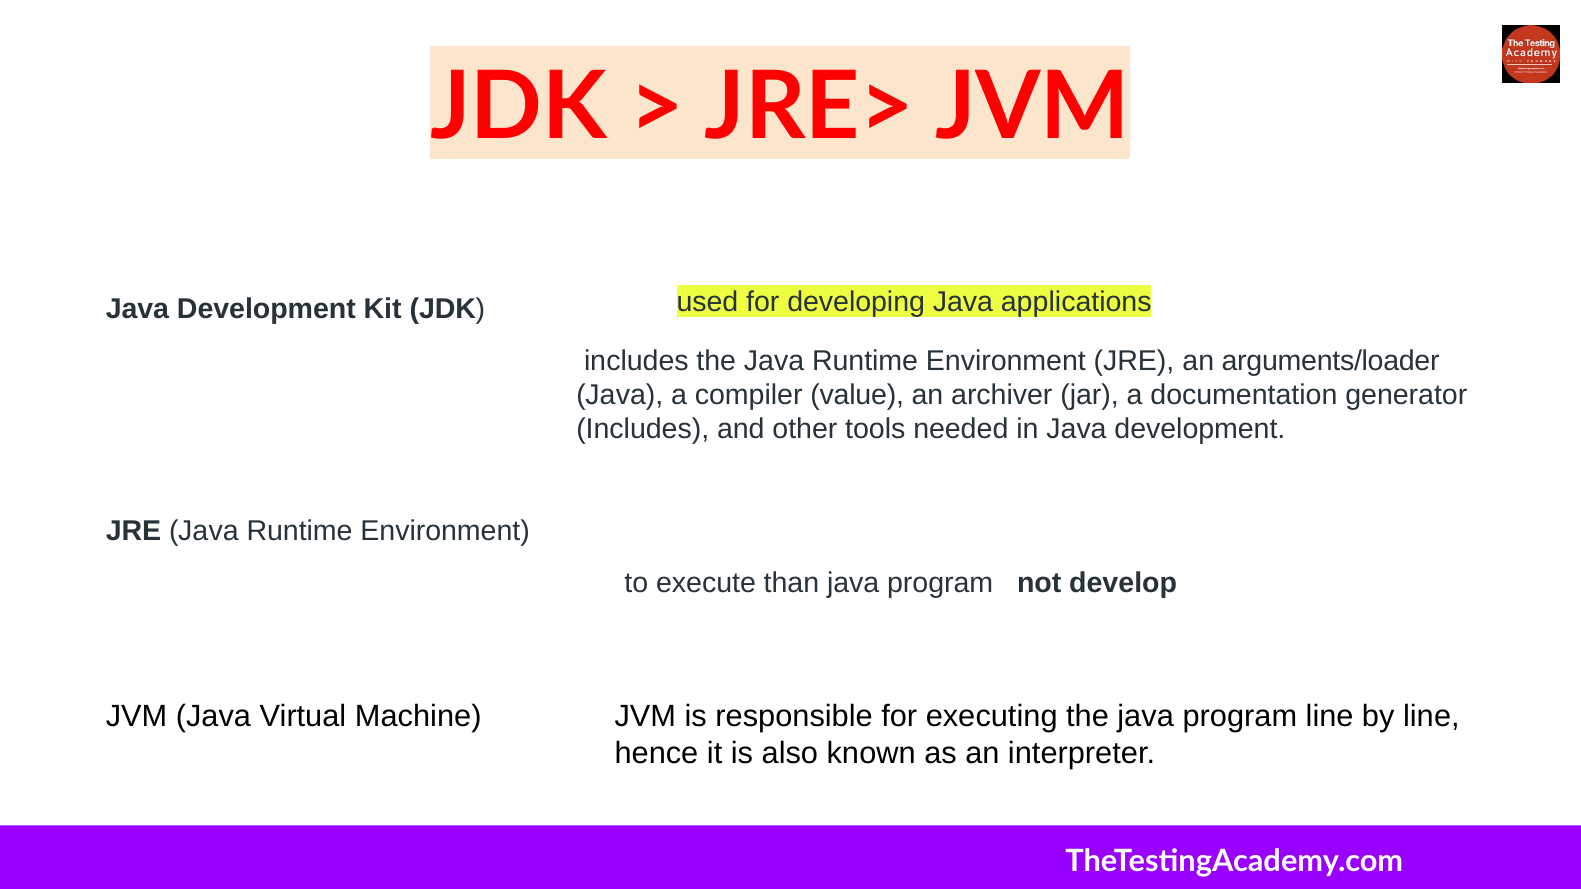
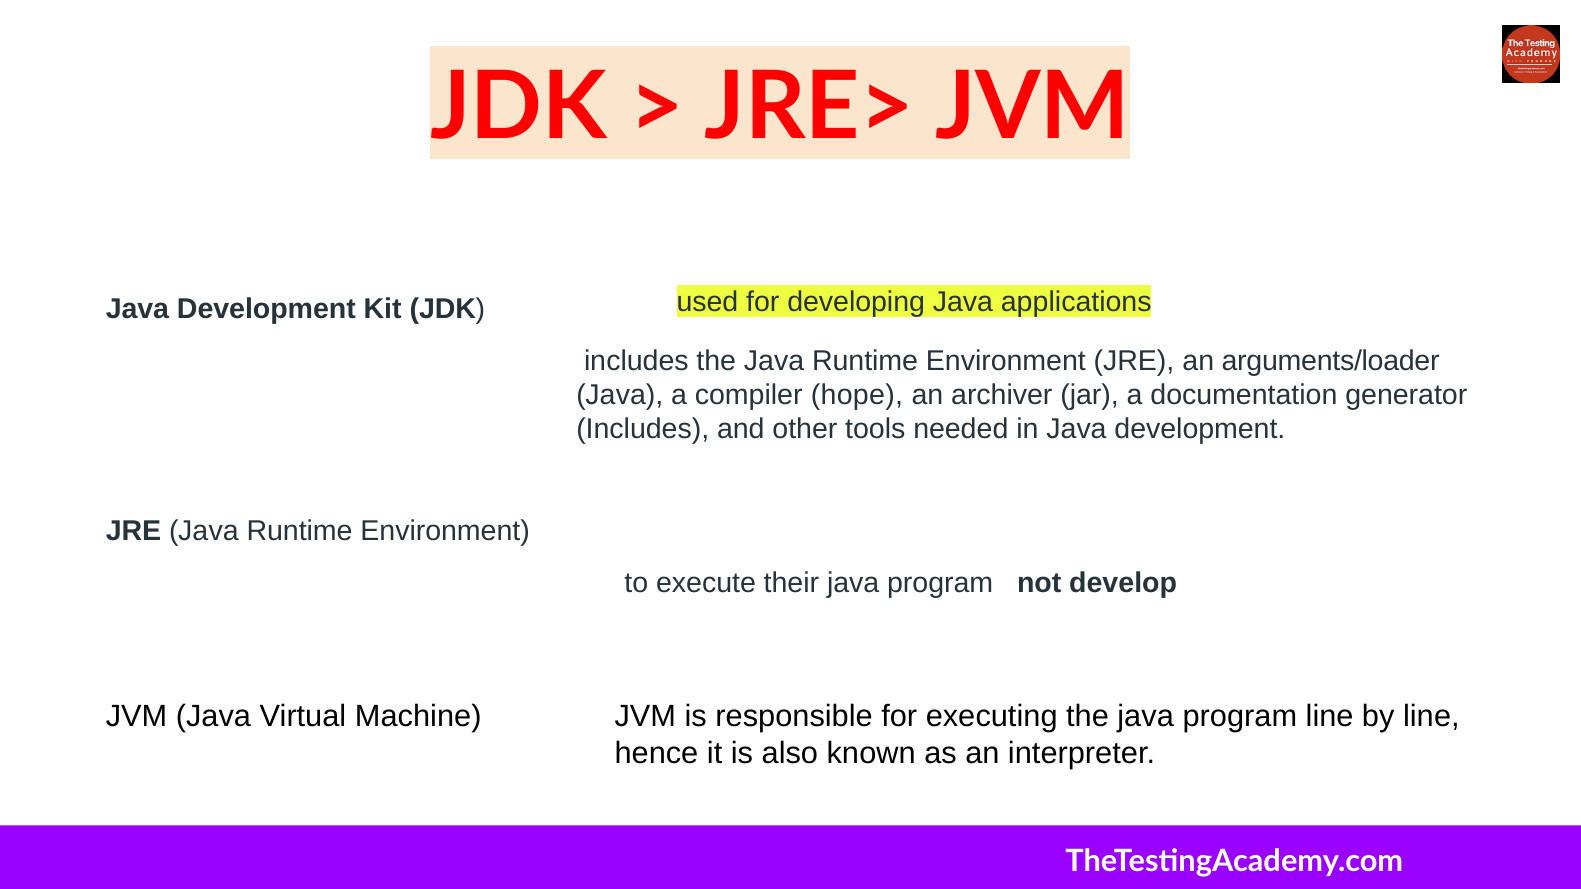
value: value -> hope (857, 395)
than: than -> their (791, 584)
